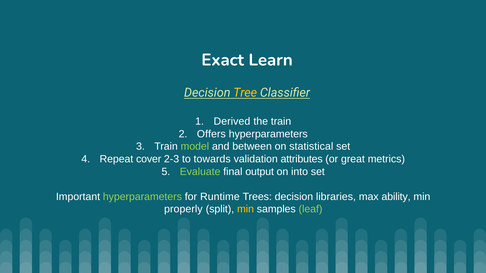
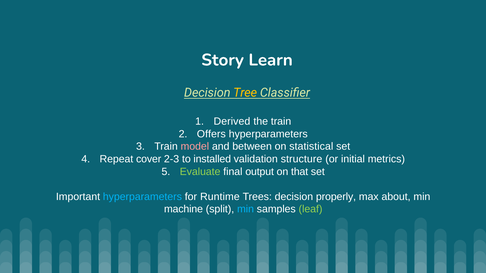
Exact: Exact -> Story (223, 60)
model colour: light green -> pink (195, 147)
towards: towards -> installed (212, 159)
attributes: attributes -> structure (302, 159)
great: great -> initial (353, 159)
into: into -> that (300, 172)
hyperparameters colour: light green -> light blue (142, 197)
libraries: libraries -> properly (336, 197)
ability: ability -> about (396, 197)
properly: properly -> machine (183, 209)
min colour: yellow -> light blue (246, 209)
